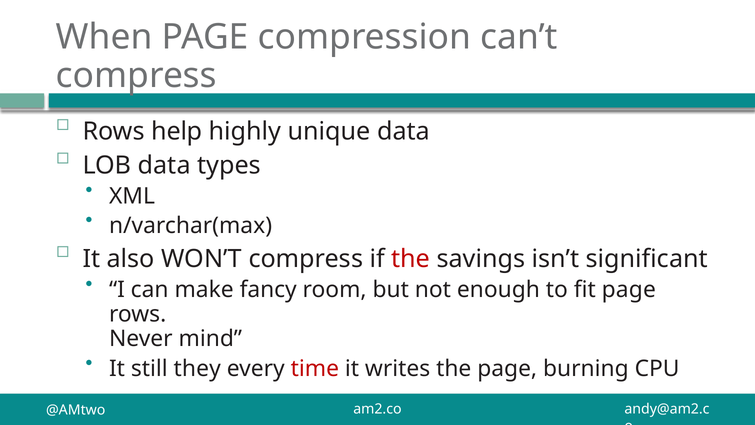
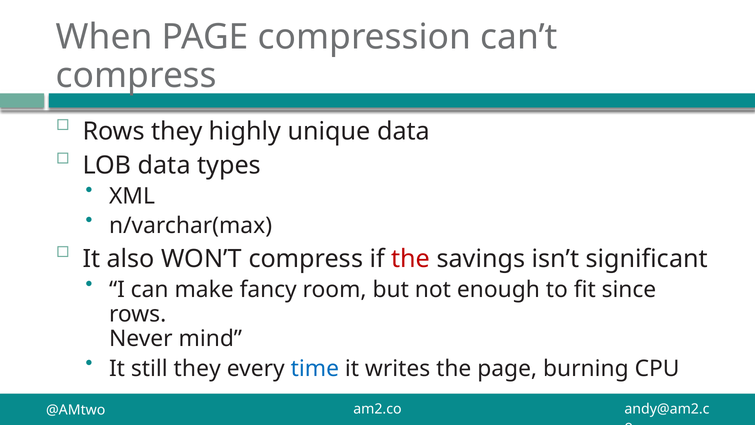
Rows help: help -> they (177, 131)
fit page: page -> since (629, 289)
time colour: red -> blue (315, 368)
